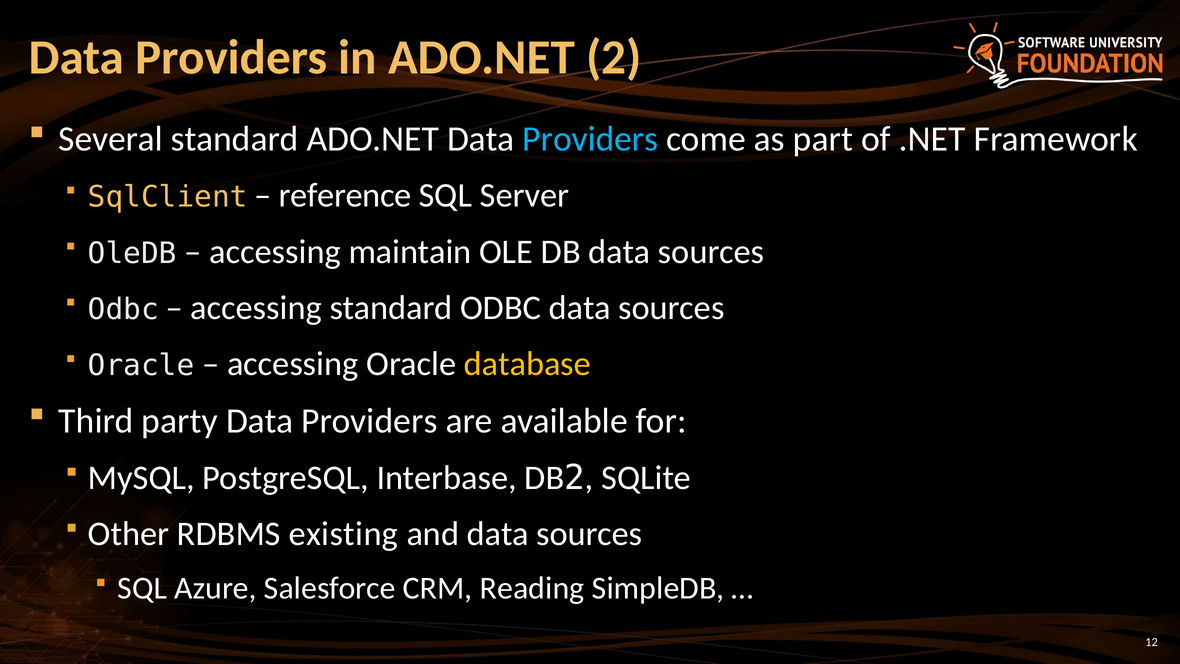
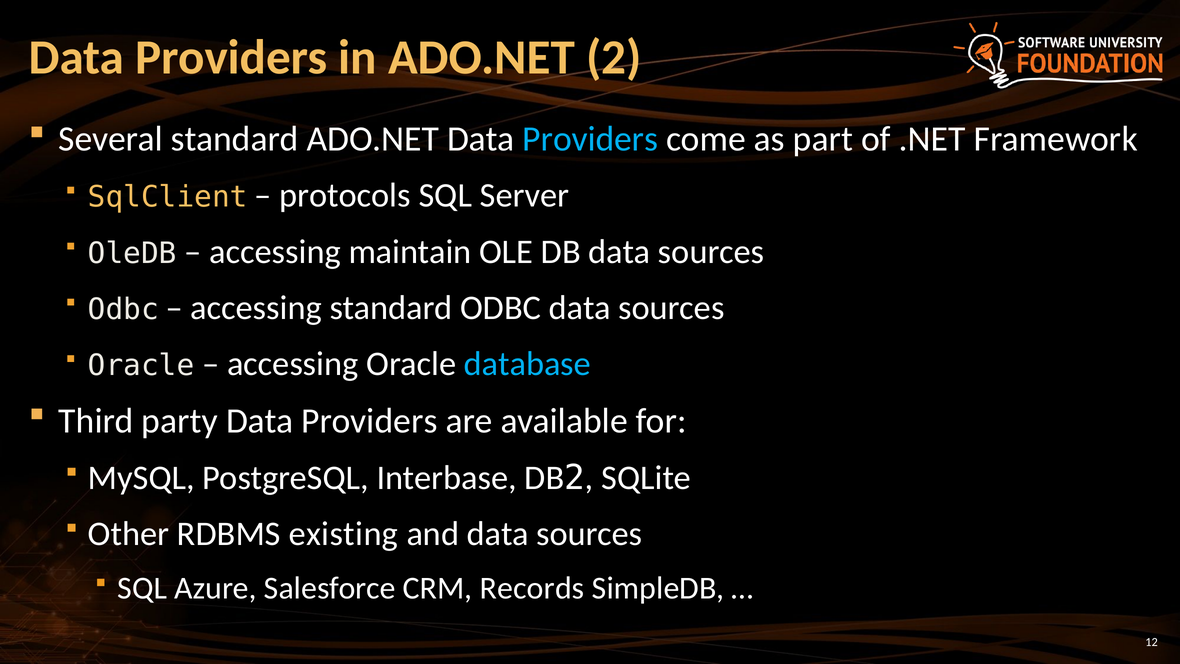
reference: reference -> protocols (345, 196)
database colour: yellow -> light blue (527, 364)
Reading: Reading -> Records (532, 588)
